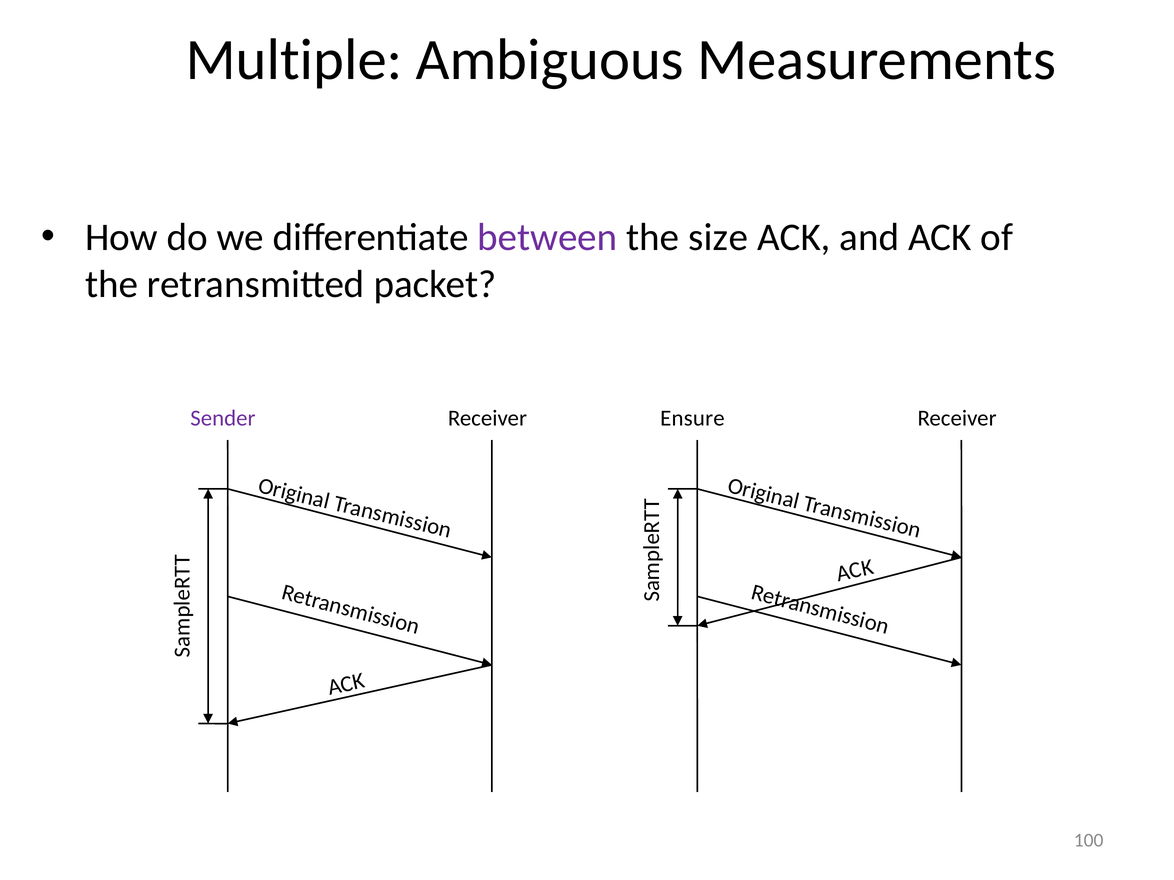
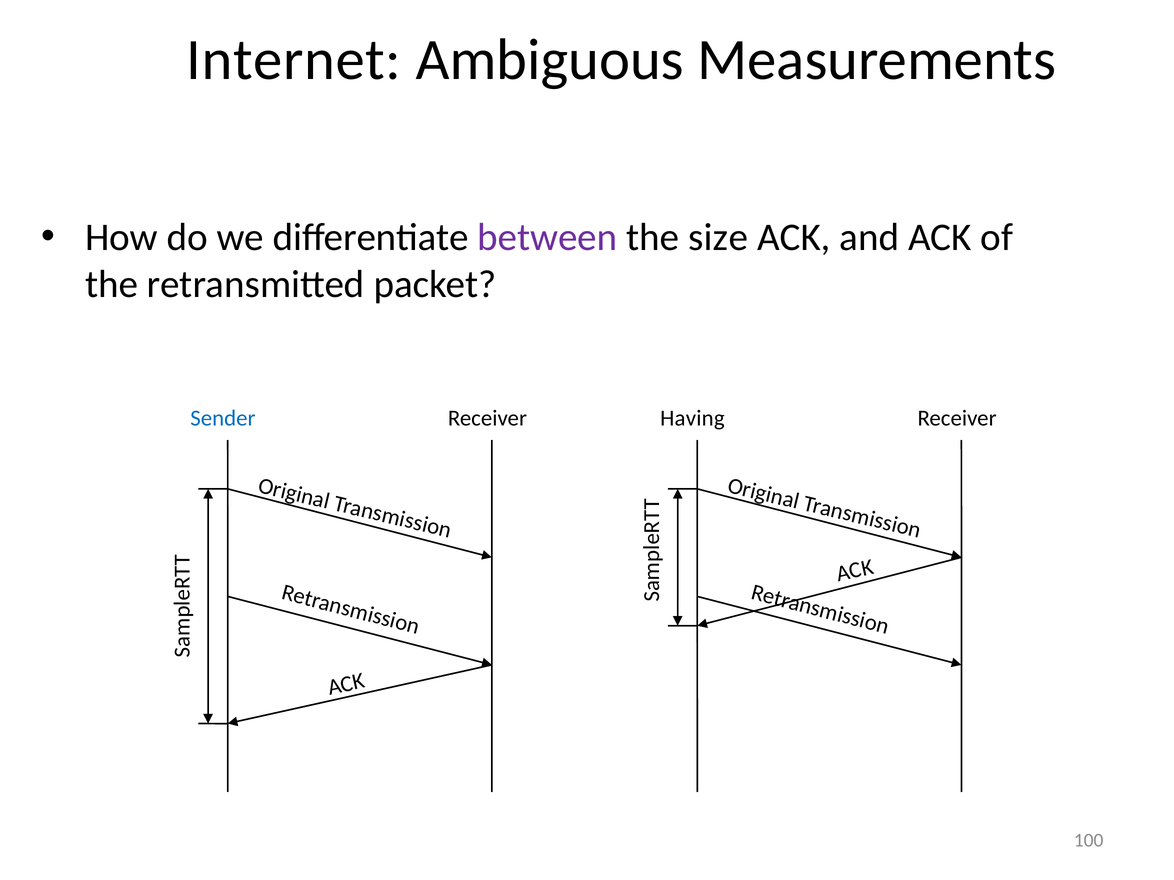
Multiple: Multiple -> Internet (294, 60)
Sender colour: purple -> blue (223, 418)
Ensure: Ensure -> Having (692, 418)
